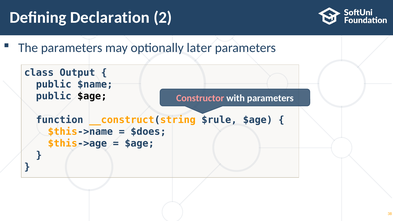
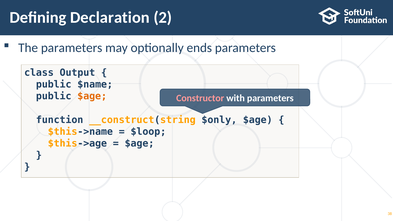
later: later -> ends (199, 48)
$age colour: black -> orange (92, 96)
$rule: $rule -> $only (219, 120)
$does: $does -> $loop (148, 132)
